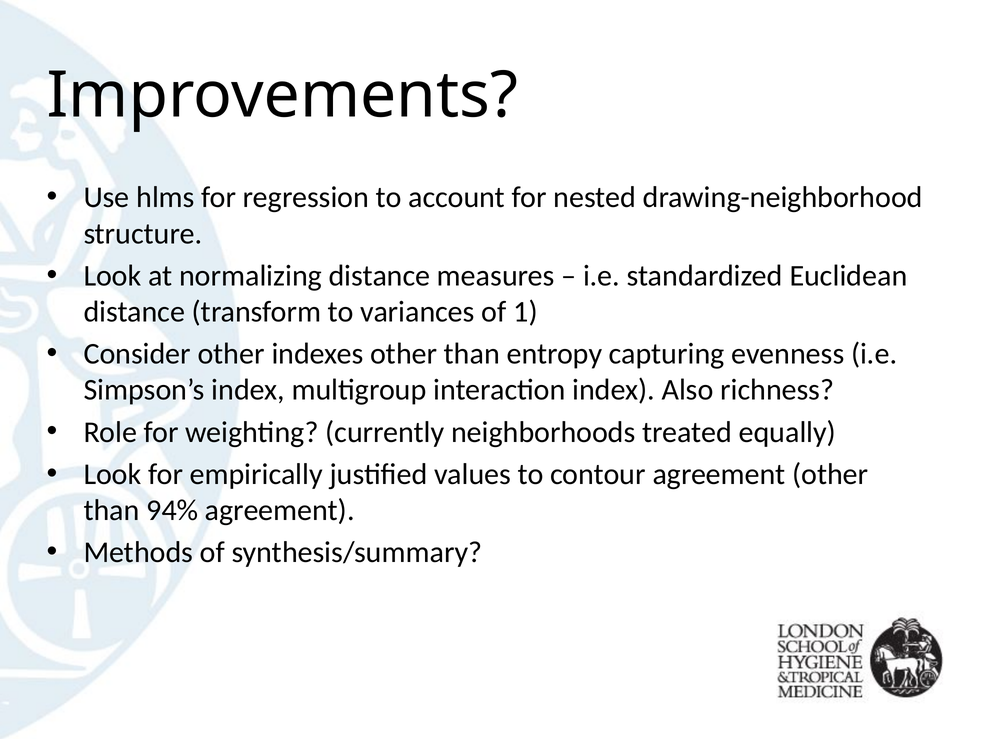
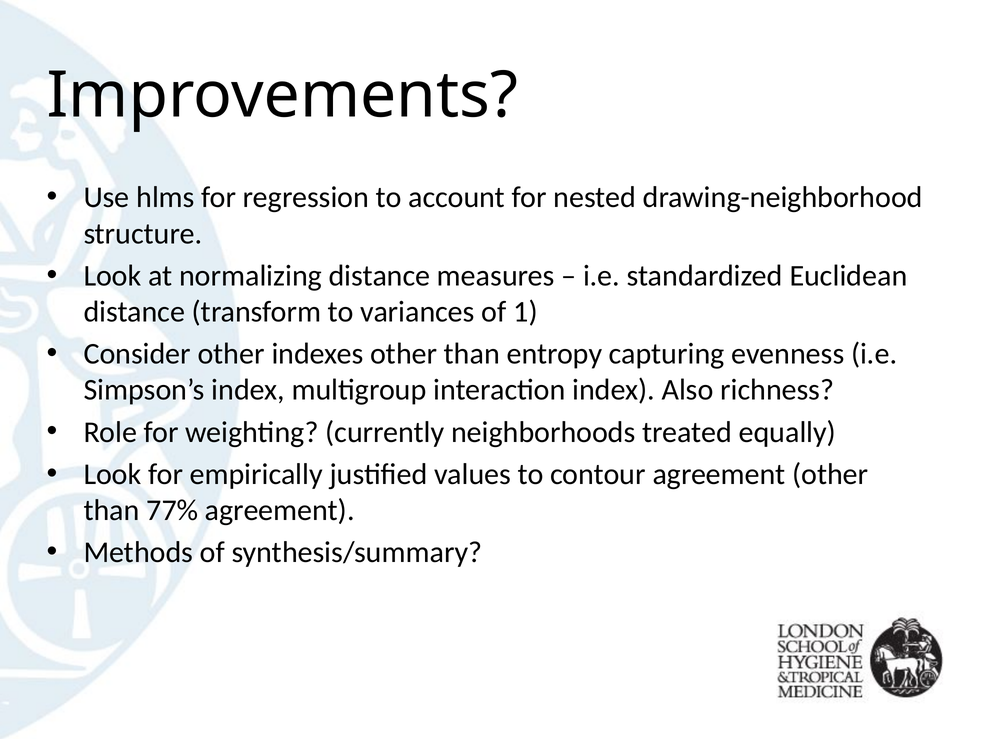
94%: 94% -> 77% (172, 510)
